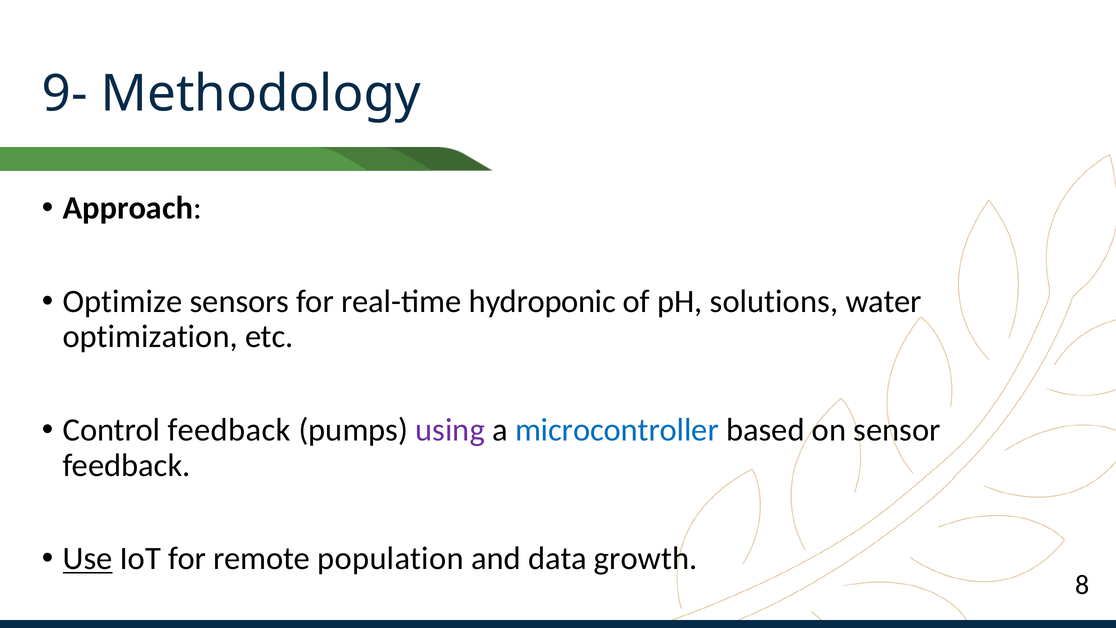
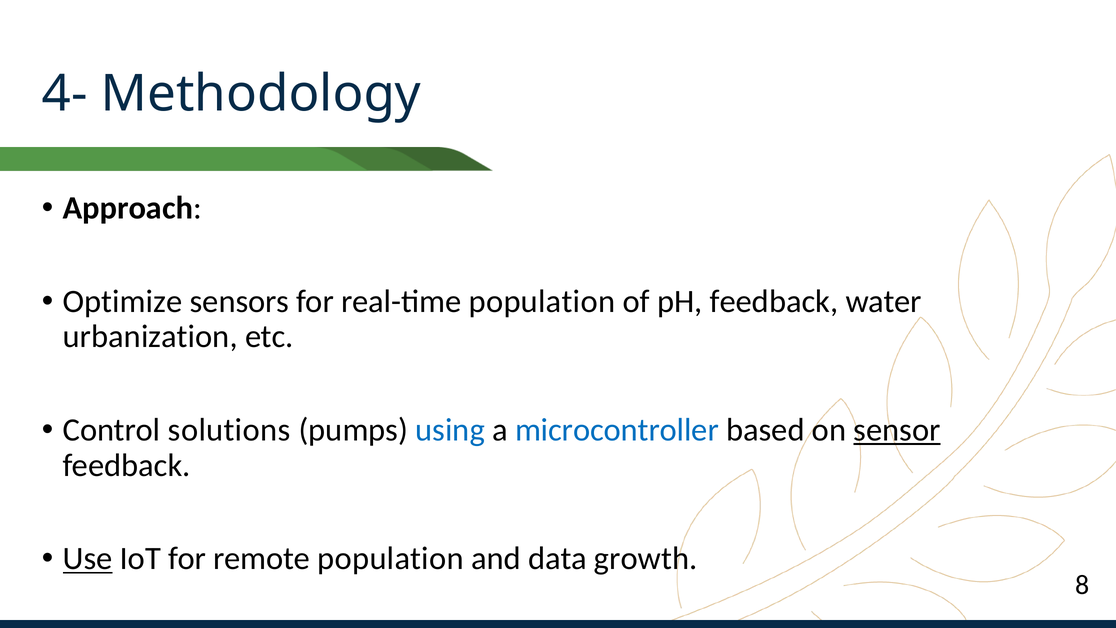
9-: 9- -> 4- (65, 94)
real-time hydroponic: hydroponic -> population (542, 301)
pH solutions: solutions -> feedback (774, 301)
optimization: optimization -> urbanization (150, 337)
Control feedback: feedback -> solutions (229, 430)
using colour: purple -> blue (450, 430)
sensor underline: none -> present (897, 430)
